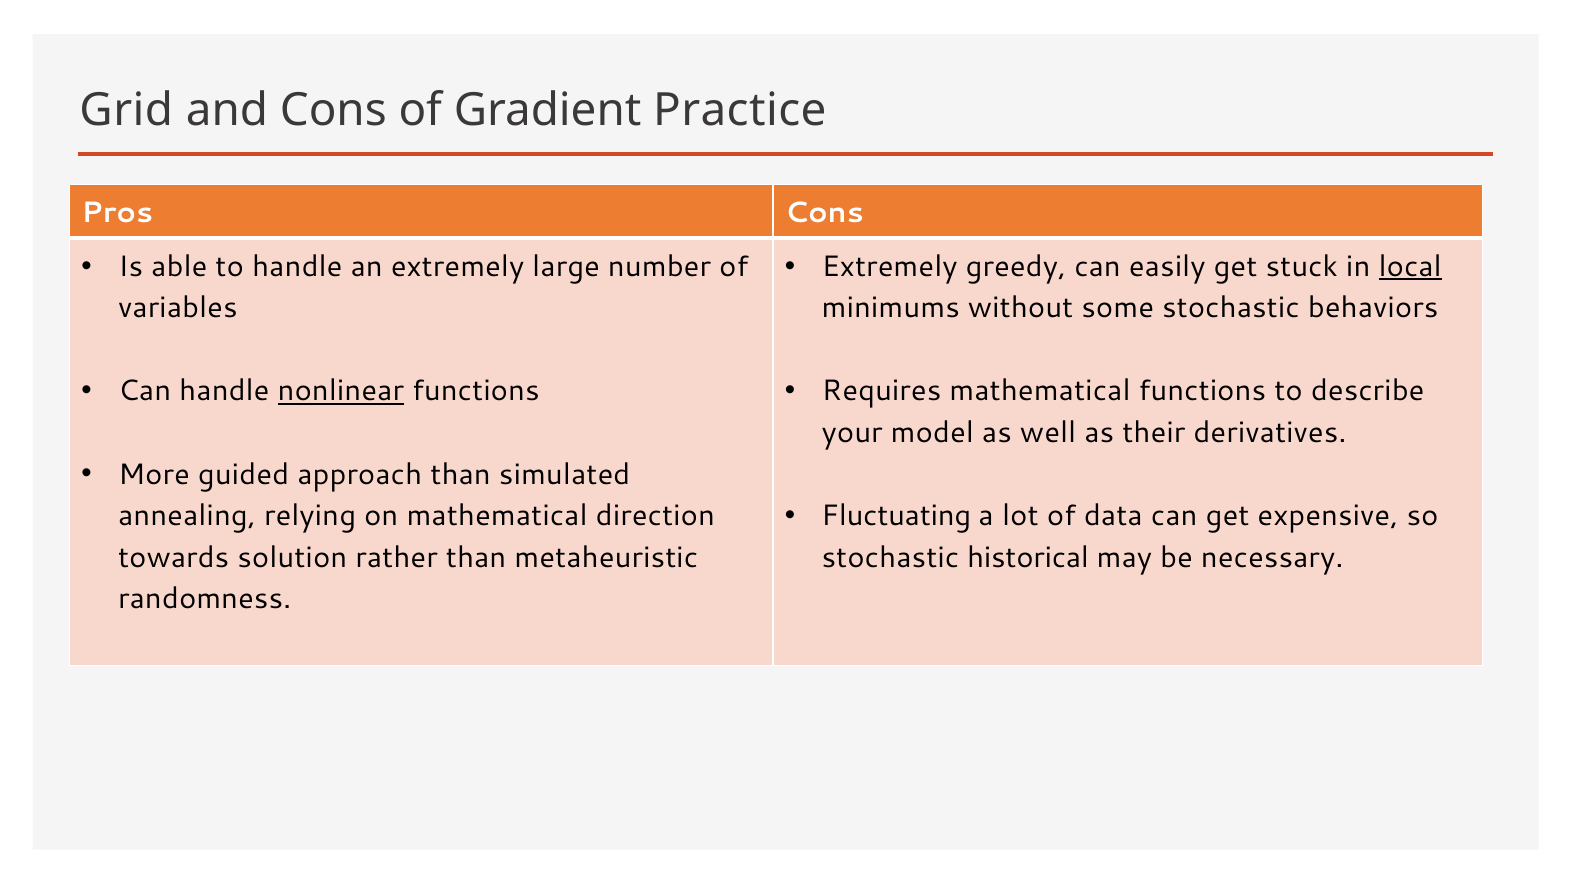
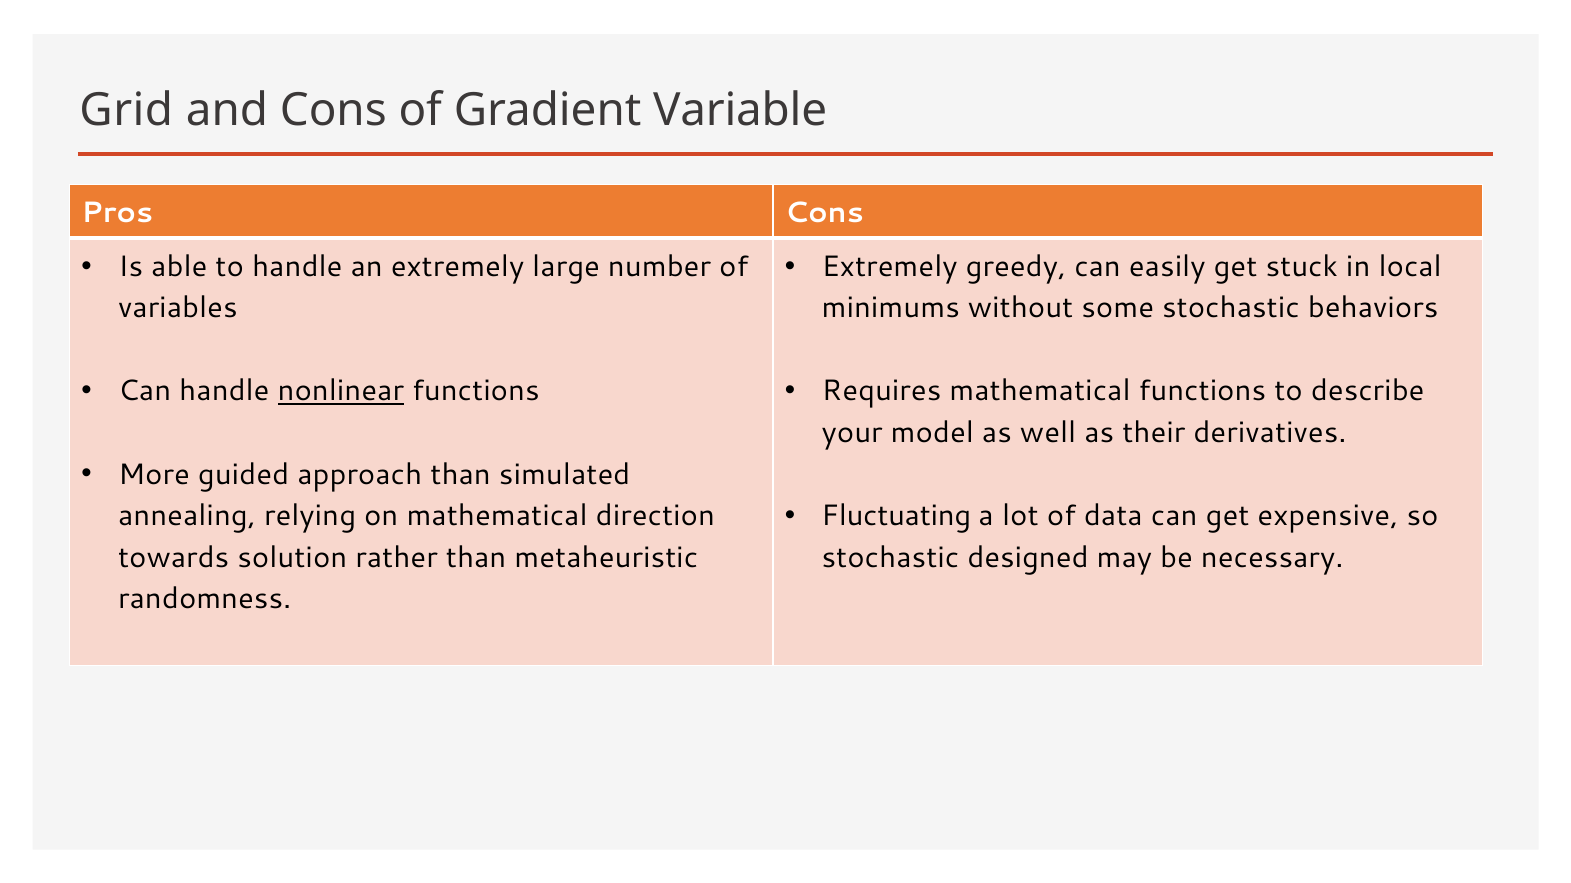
Practice: Practice -> Variable (740, 110)
local underline: present -> none (1410, 267)
historical: historical -> designed (1028, 558)
